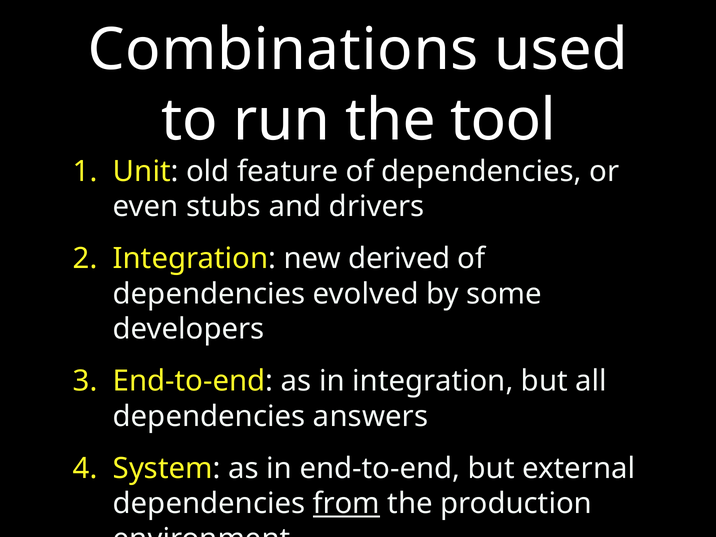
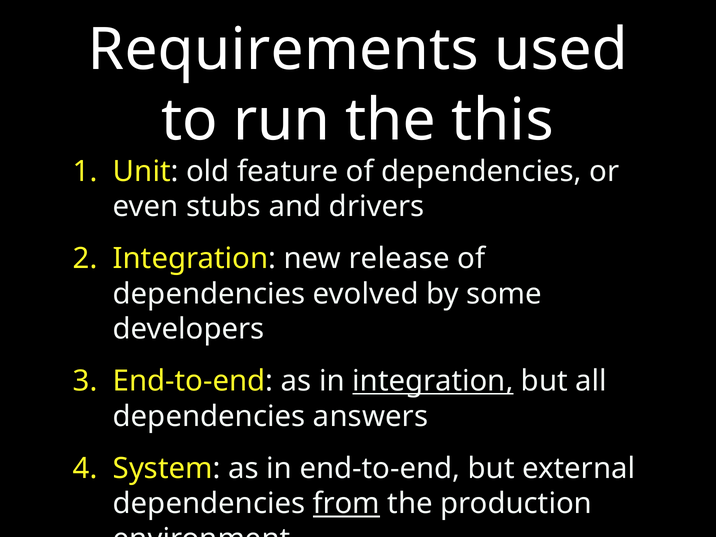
Combinations: Combinations -> Requirements (283, 50)
tool: tool -> this (503, 120)
derived: derived -> release (399, 259)
integration underline: none -> present (433, 381)
